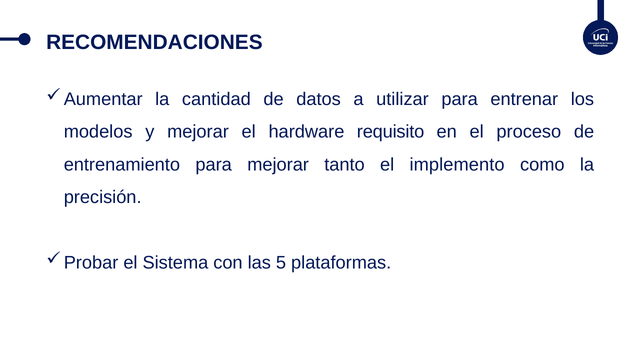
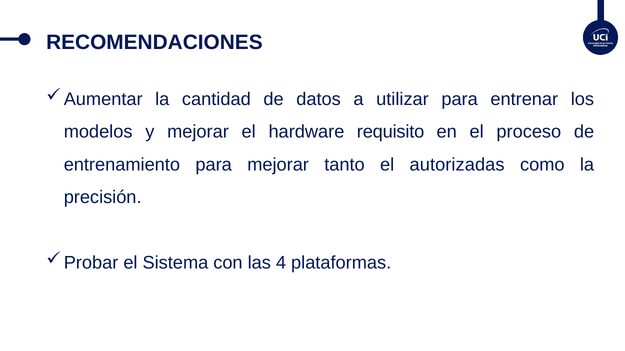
implemento: implemento -> autorizadas (457, 165)
5: 5 -> 4 (281, 263)
